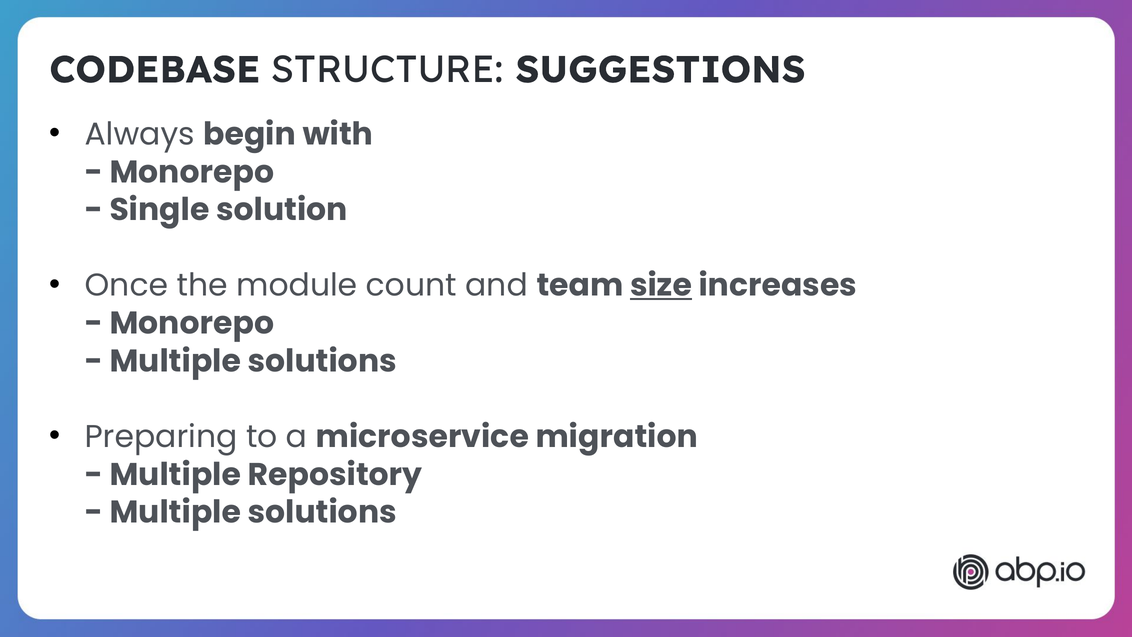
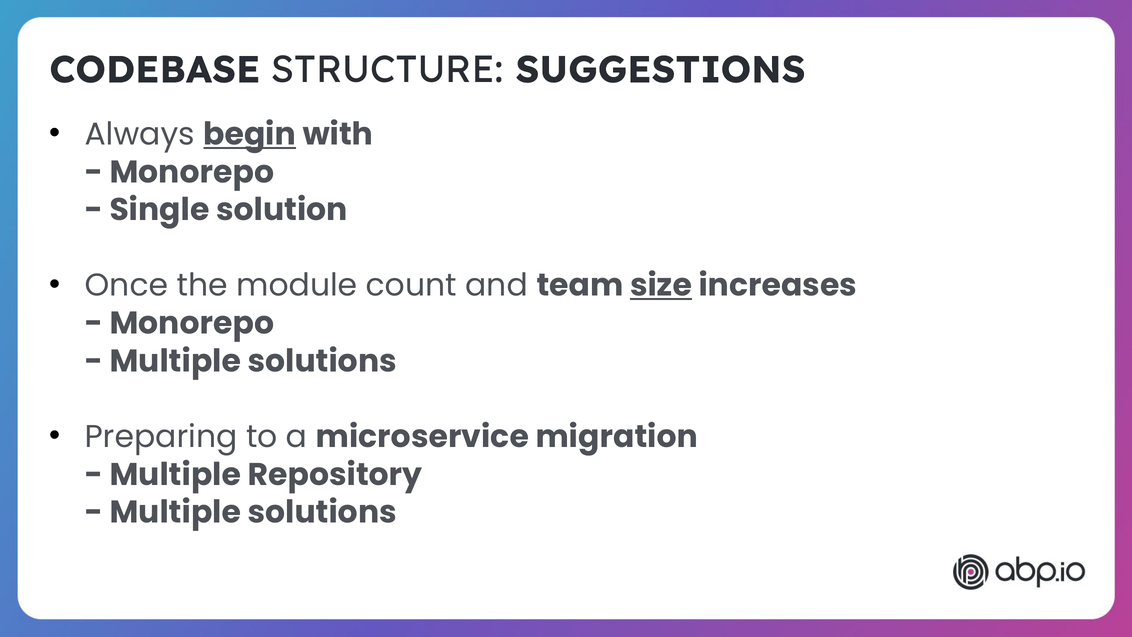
begin underline: none -> present (250, 134)
